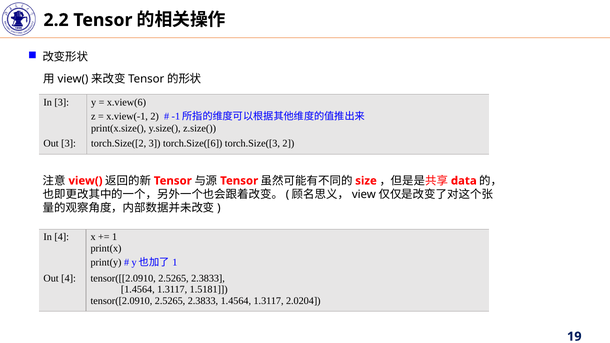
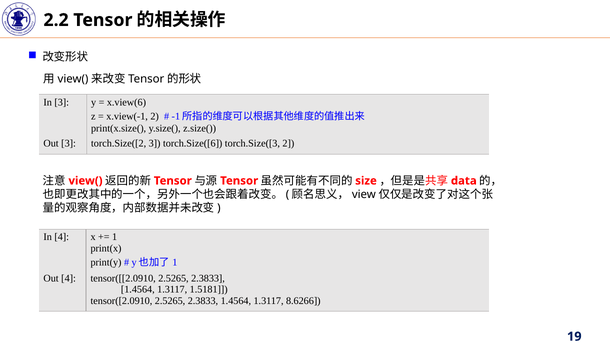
2.0204: 2.0204 -> 8.6266 (303, 301)
